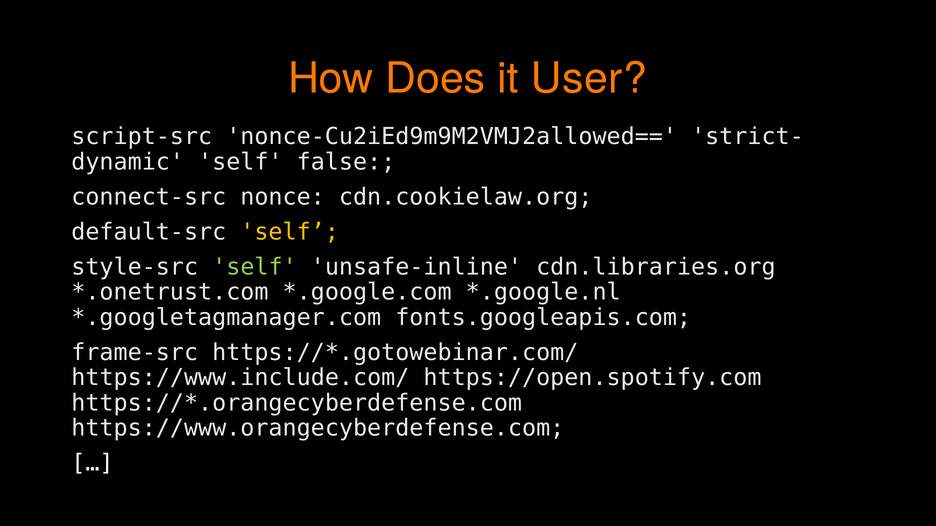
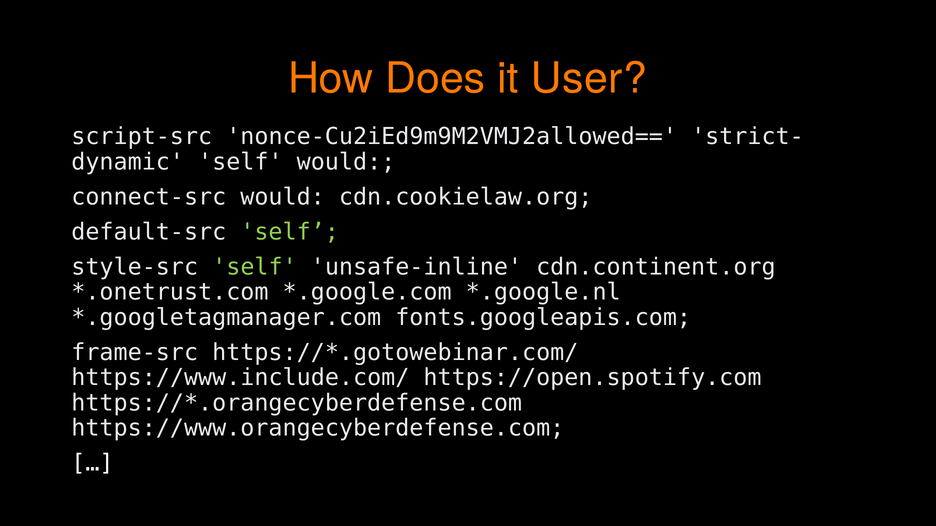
self false: false -> would (346, 162)
connect-src nonce: nonce -> would (283, 197)
self colour: yellow -> light green (290, 232)
cdn.libraries.org: cdn.libraries.org -> cdn.continent.org (656, 267)
